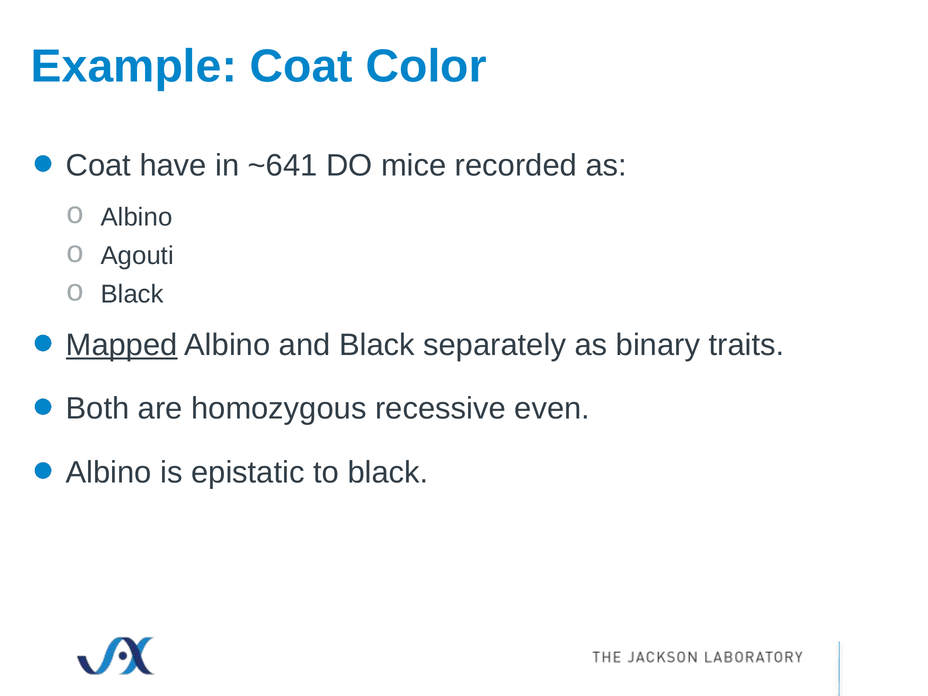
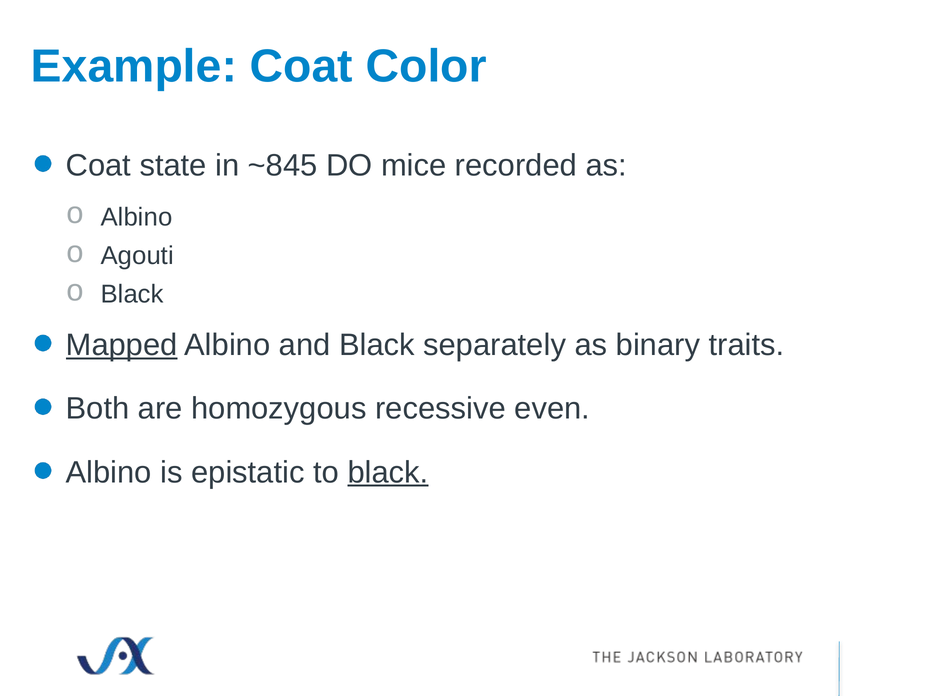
have: have -> state (173, 165)
~641: ~641 -> ~845 (283, 165)
black underline: none -> present (388, 472)
